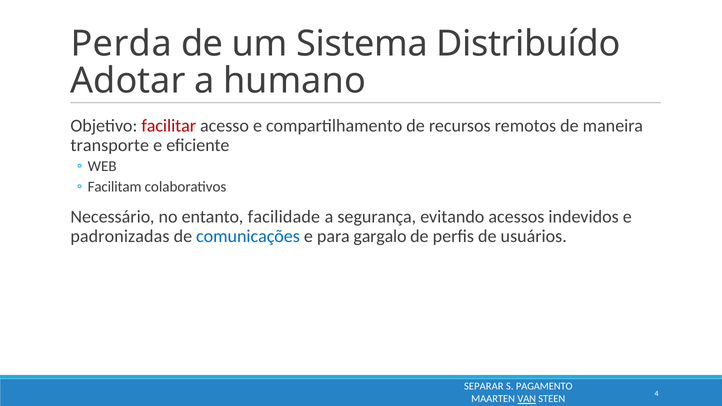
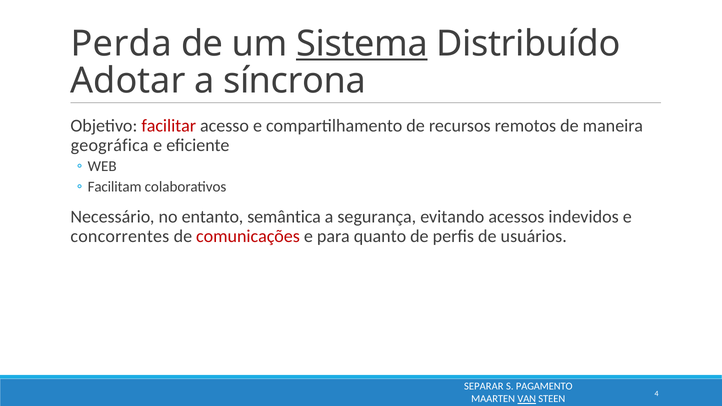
Sistema underline: none -> present (362, 44)
humano: humano -> síncrona (295, 81)
transporte: transporte -> geográfica (110, 145)
facilidade: facilidade -> semântica (284, 217)
padronizadas: padronizadas -> concorrentes (120, 236)
comunicações colour: blue -> red (248, 236)
gargalo: gargalo -> quanto (380, 236)
